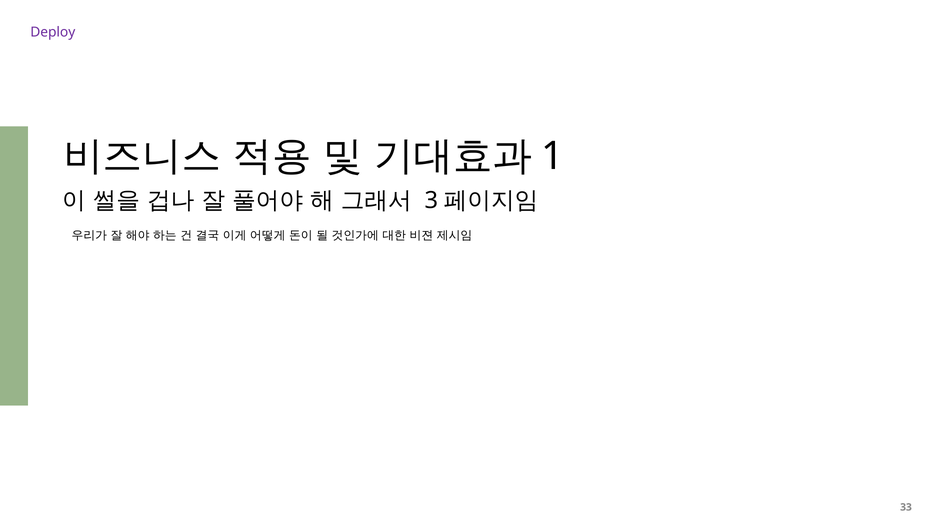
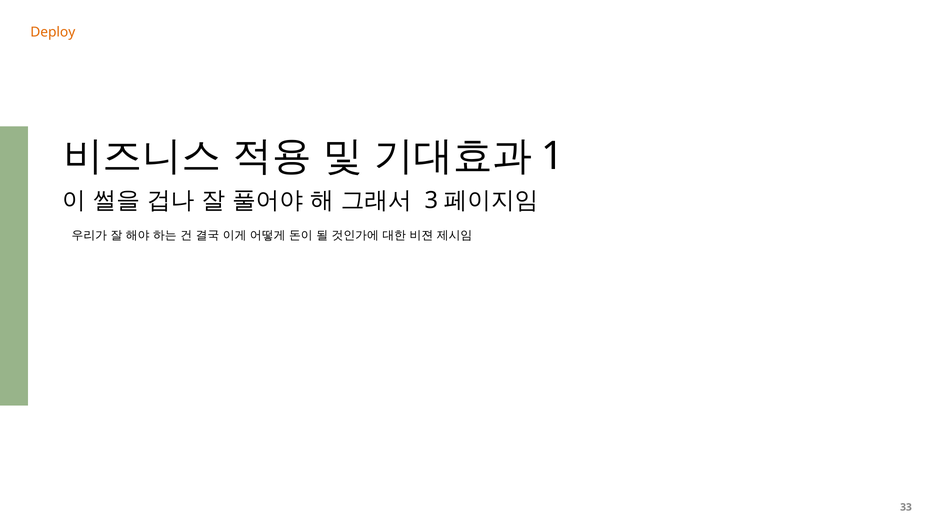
Deploy colour: purple -> orange (53, 32)
